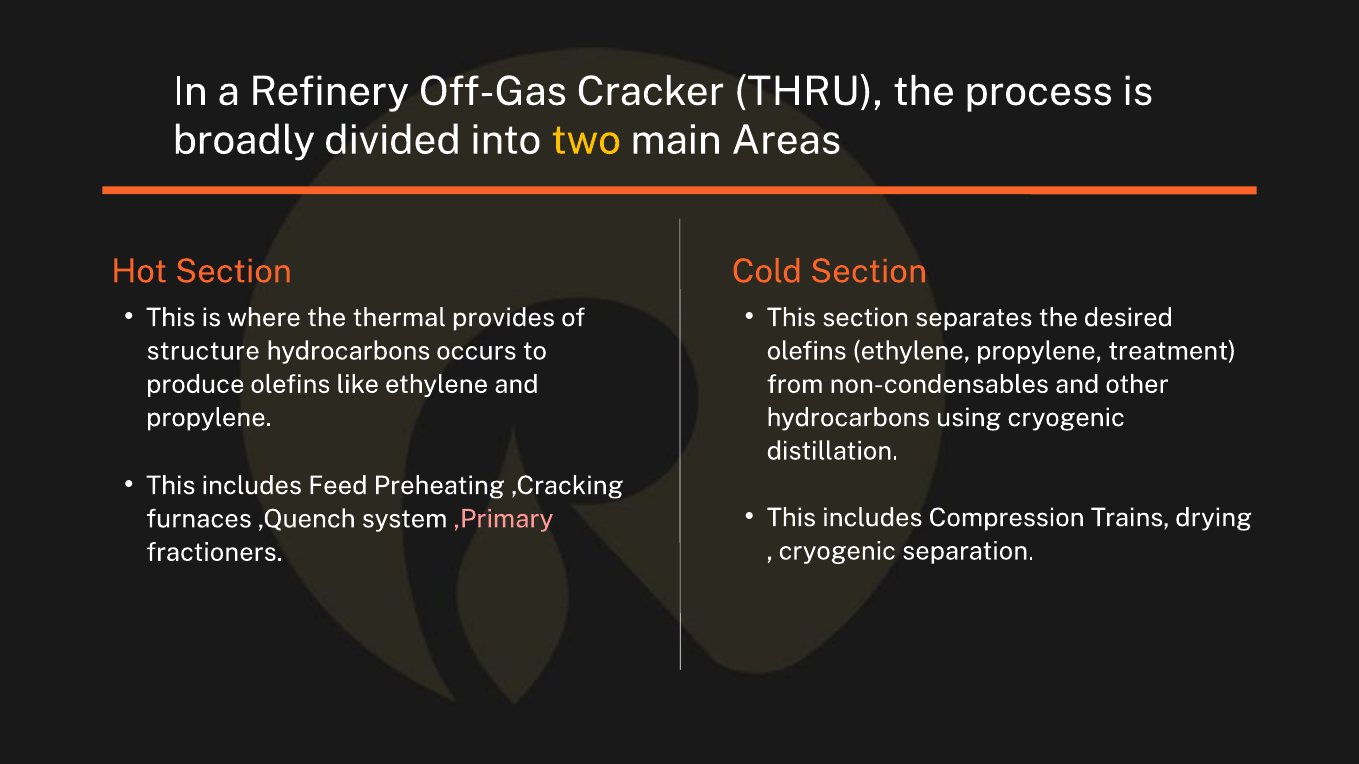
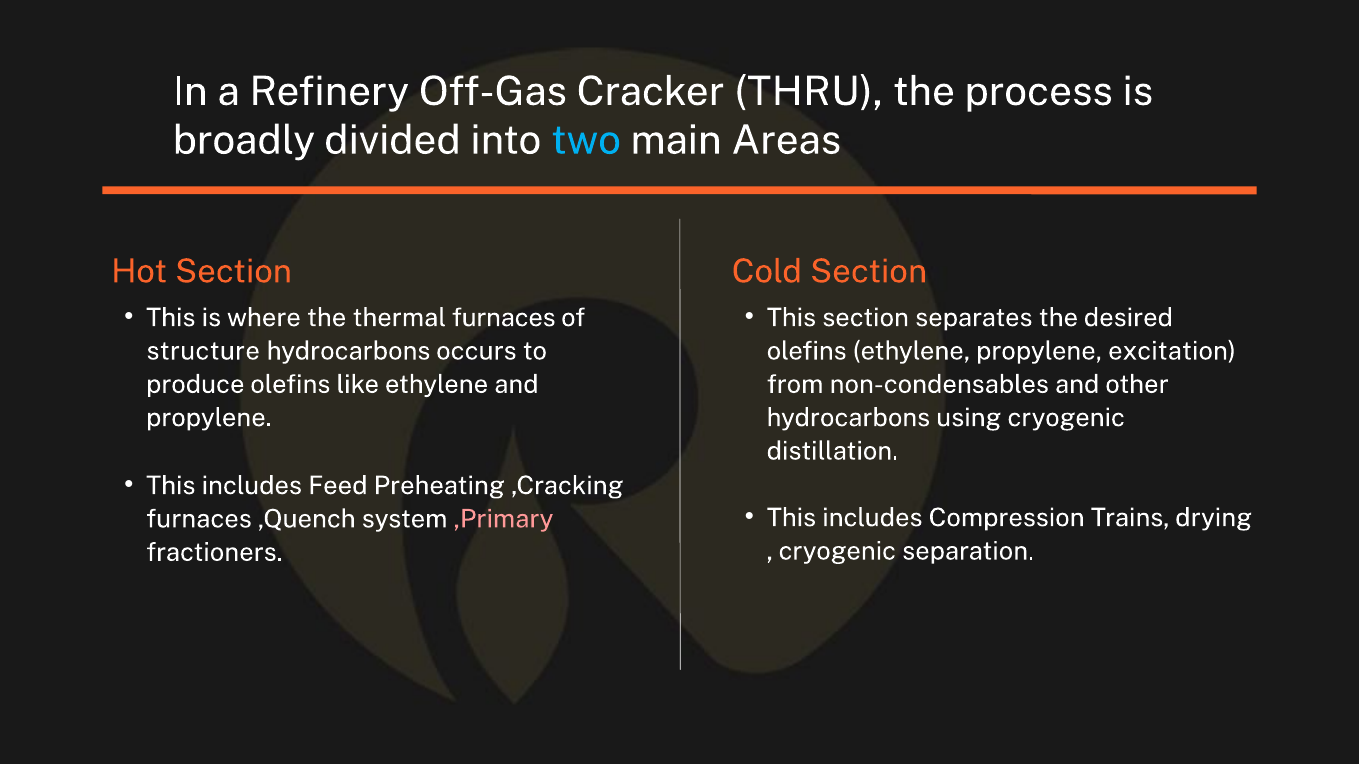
two colour: yellow -> light blue (586, 140)
thermal provides: provides -> furnaces (504, 318)
treatment: treatment -> excitation (1172, 351)
